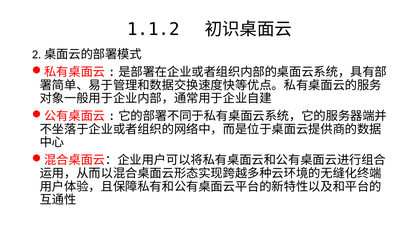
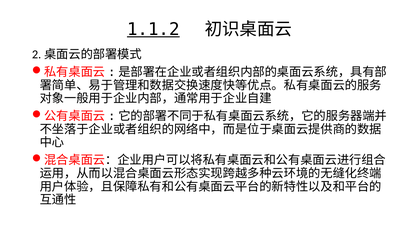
1.1.2 underline: none -> present (153, 29)
